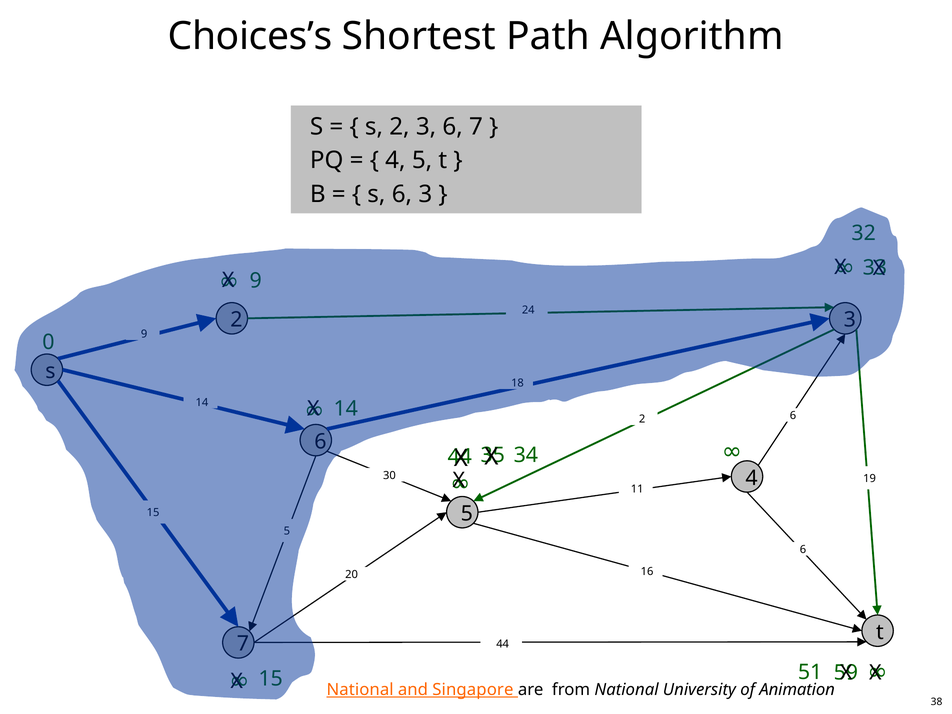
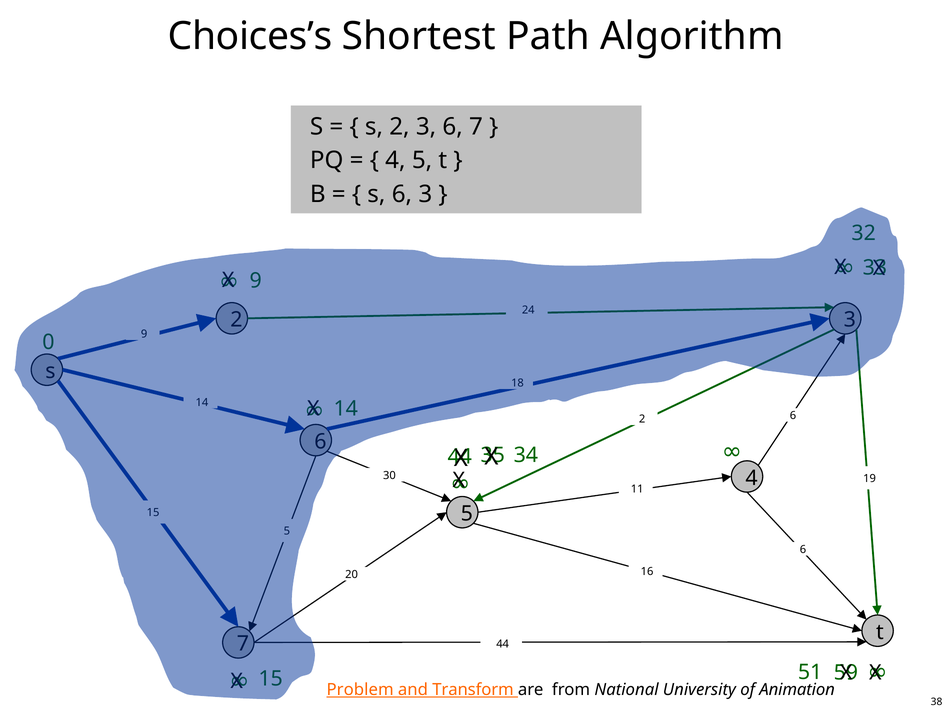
National: National -> Problem (360, 690)
Singapore: Singapore -> Transform (473, 690)
